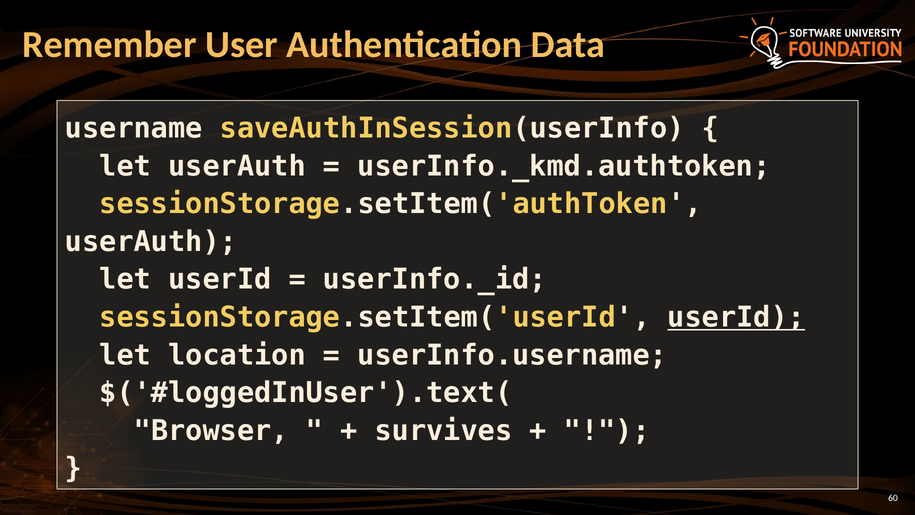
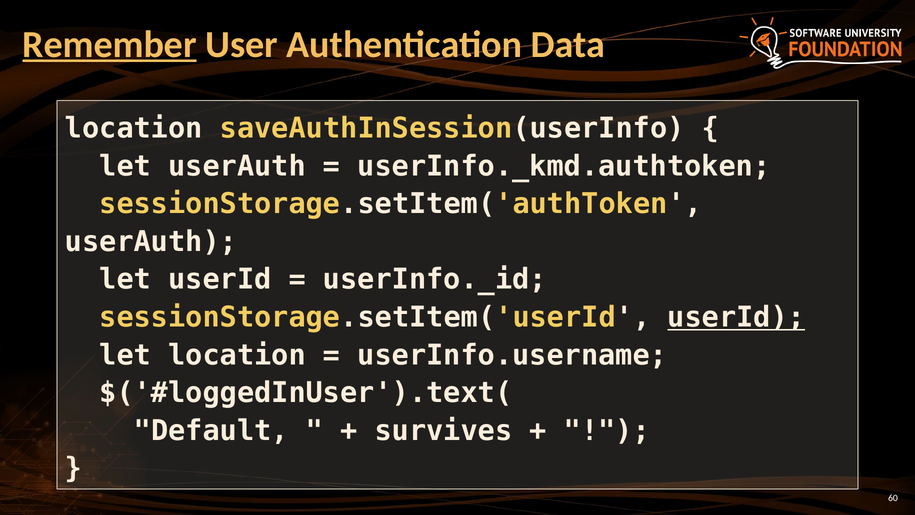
Remember underline: none -> present (109, 44)
username: username -> location (134, 128)
Browser: Browser -> Default (211, 430)
